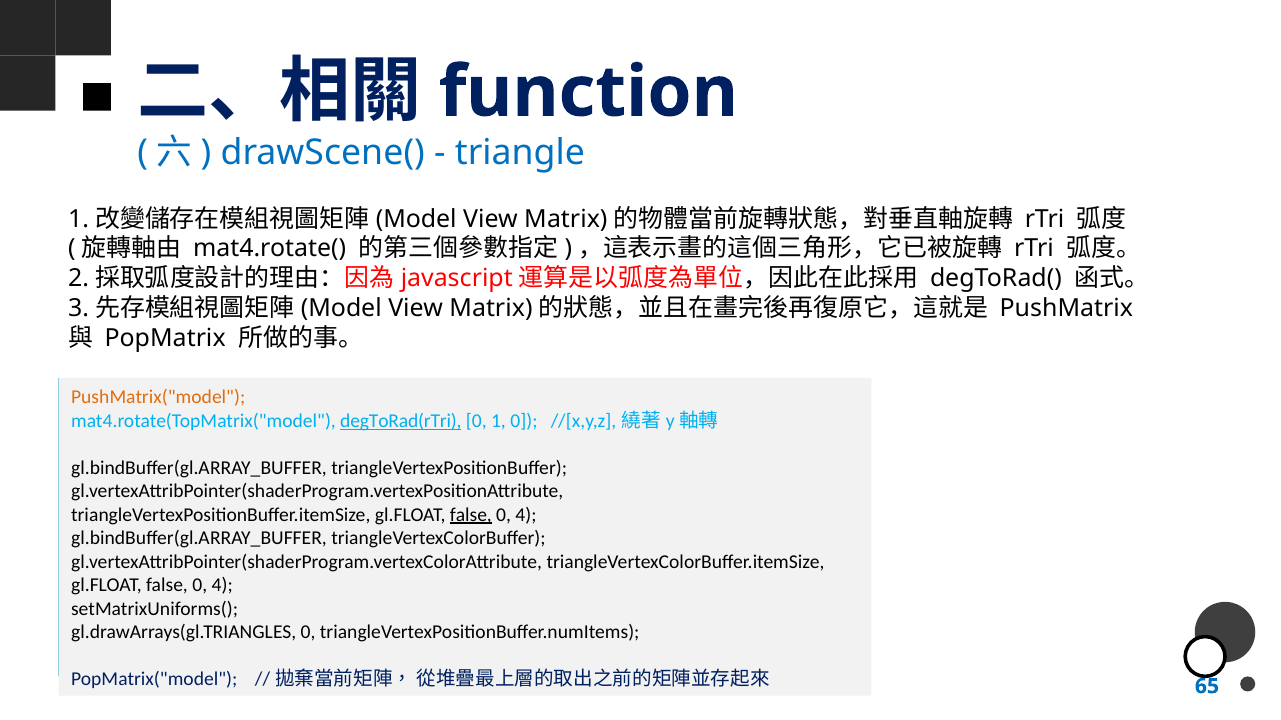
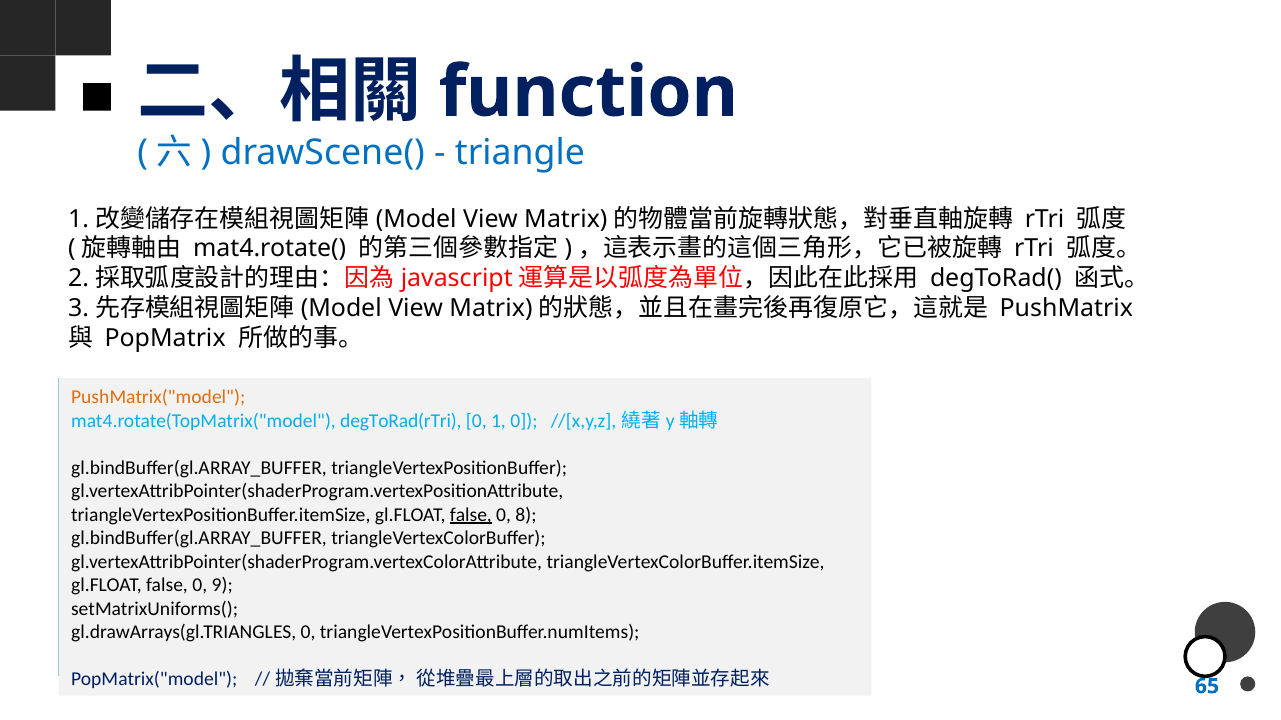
degToRad(rTri underline: present -> none (401, 421)
4: 4 -> 8 (526, 515)
4: 4 -> 9 (222, 586)
